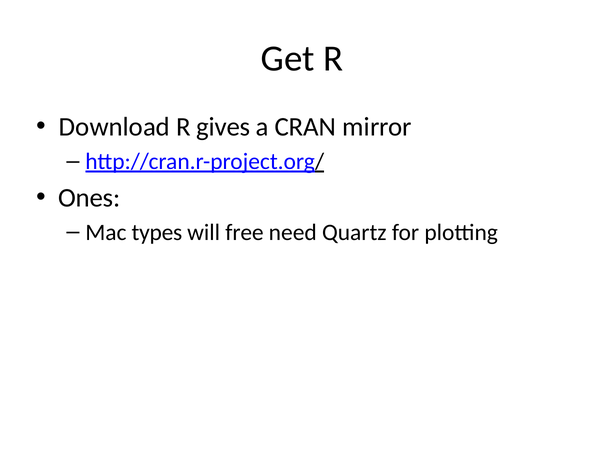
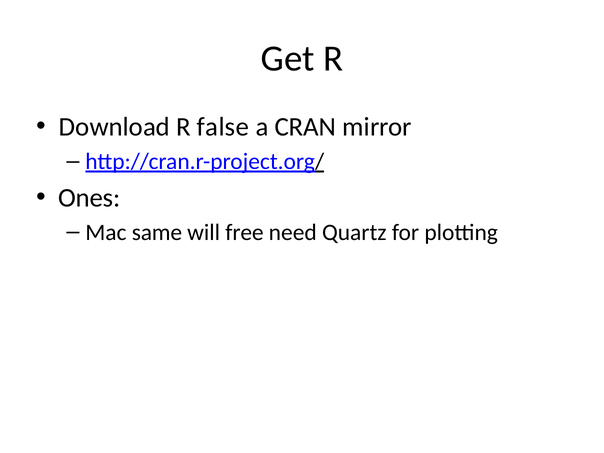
gives: gives -> false (223, 127)
types: types -> same (157, 232)
